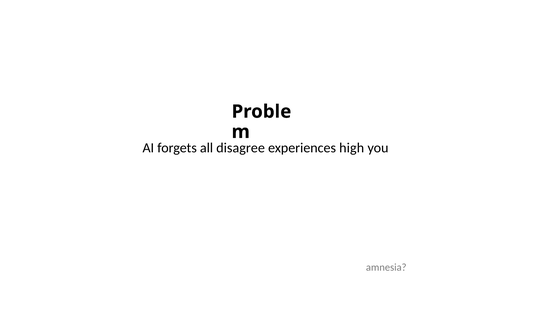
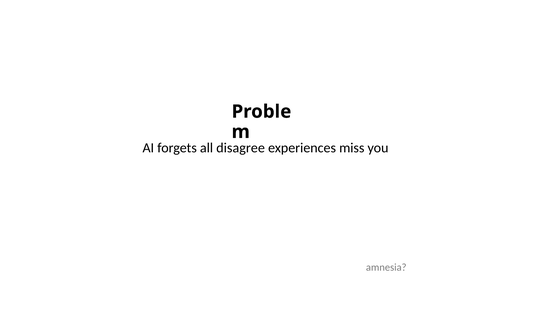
high: high -> miss (352, 148)
